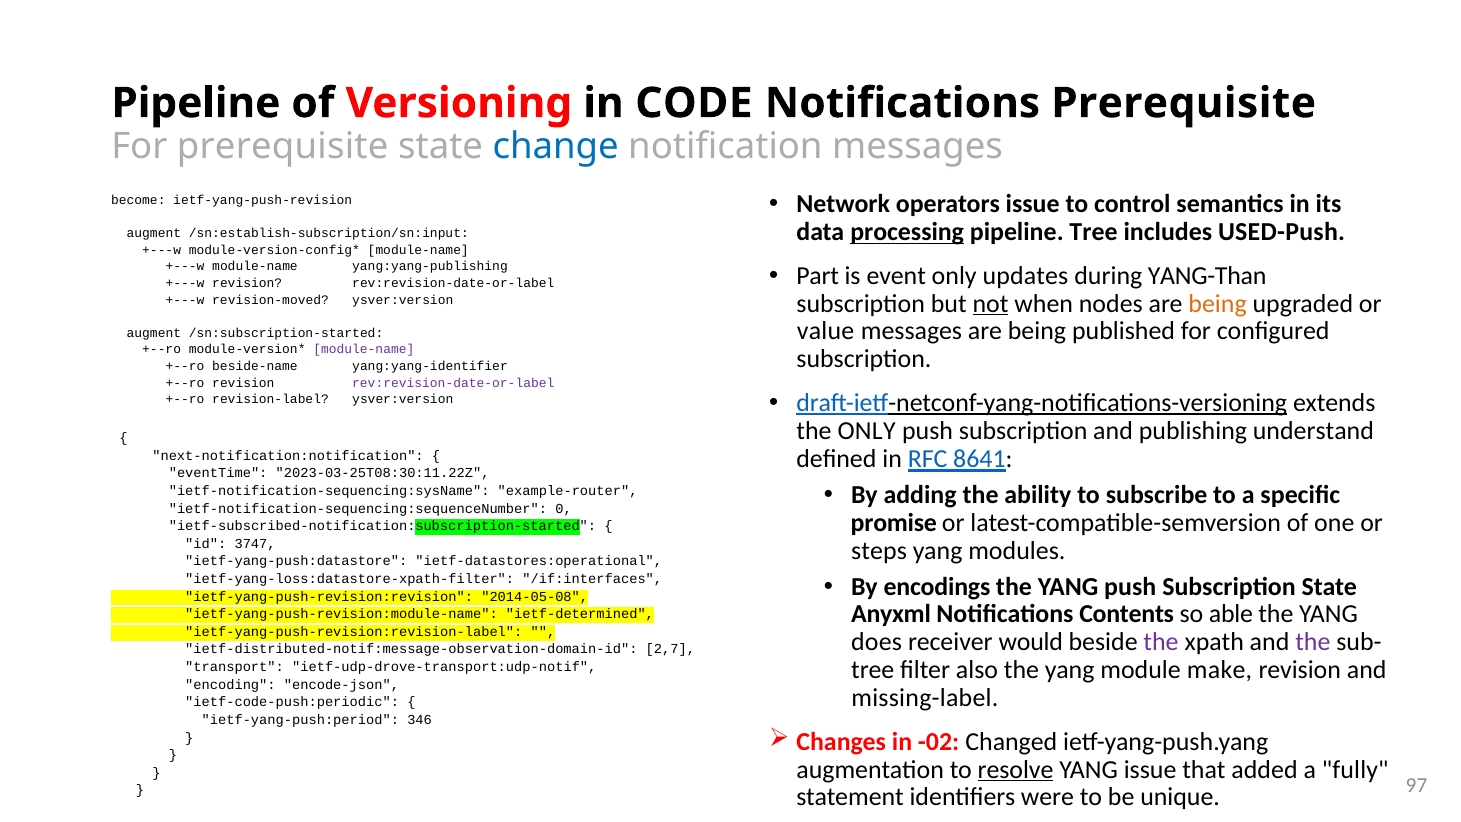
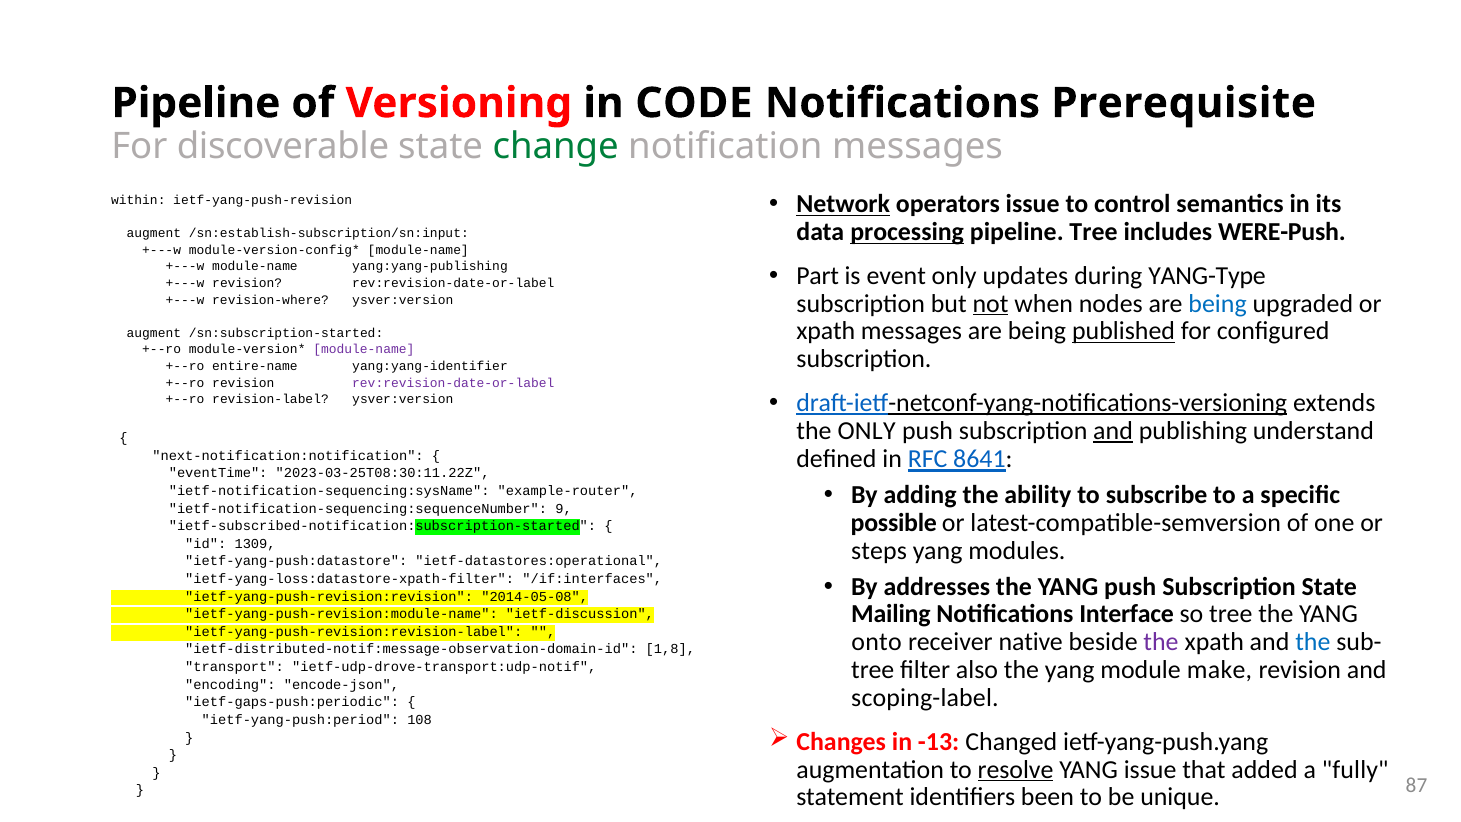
For prerequisite: prerequisite -> discoverable (283, 146)
change colour: blue -> green (556, 146)
Network underline: none -> present (843, 204)
become: become -> within (138, 200)
USED-Push: USED-Push -> WERE-Push (1282, 232)
YANG-Than: YANG-Than -> YANG-Type (1207, 275)
being colour: orange -> blue (1218, 303)
revision-moved: revision-moved -> revision-where (271, 300)
value: value -> xpath (826, 331)
published underline: none -> present (1124, 331)
beside-name: beside-name -> entire-name (255, 366)
and underline: none -> present (1113, 431)
0: 0 -> 9 (564, 508)
promise: promise -> possible (894, 523)
3747: 3747 -> 1309 (255, 544)
encodings: encodings -> addresses (937, 586)
Anyxml: Anyxml -> Mailing (891, 614)
Contents: Contents -> Interface (1127, 614)
so able: able -> tree (1231, 614)
ietf-determined: ietf-determined -> ietf-discussion (580, 614)
does: does -> onto (877, 642)
would: would -> native (1031, 642)
the colour: purple -> blue (1313, 642)
2,7: 2,7 -> 1,8 (670, 649)
missing-label: missing-label -> scoping-label (925, 698)
ietf-code-push:periodic: ietf-code-push:periodic -> ietf-gaps-push:periodic (292, 702)
346: 346 -> 108 (420, 720)
-02: -02 -> -13 (939, 741)
were: were -> been (1047, 797)
97: 97 -> 87 (1417, 785)
